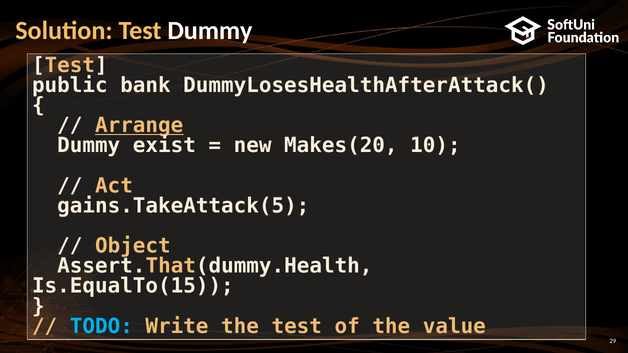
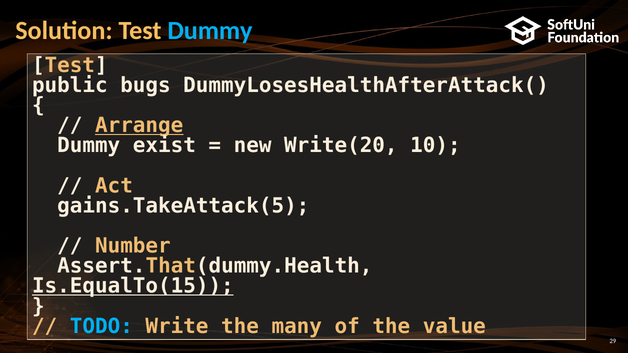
Dummy colour: white -> light blue (210, 31)
bank: bank -> bugs (145, 85)
Makes(20: Makes(20 -> Write(20 (341, 146)
Object: Object -> Number (133, 246)
Is.EqualTo(15 underline: none -> present (133, 286)
the test: test -> many (297, 327)
